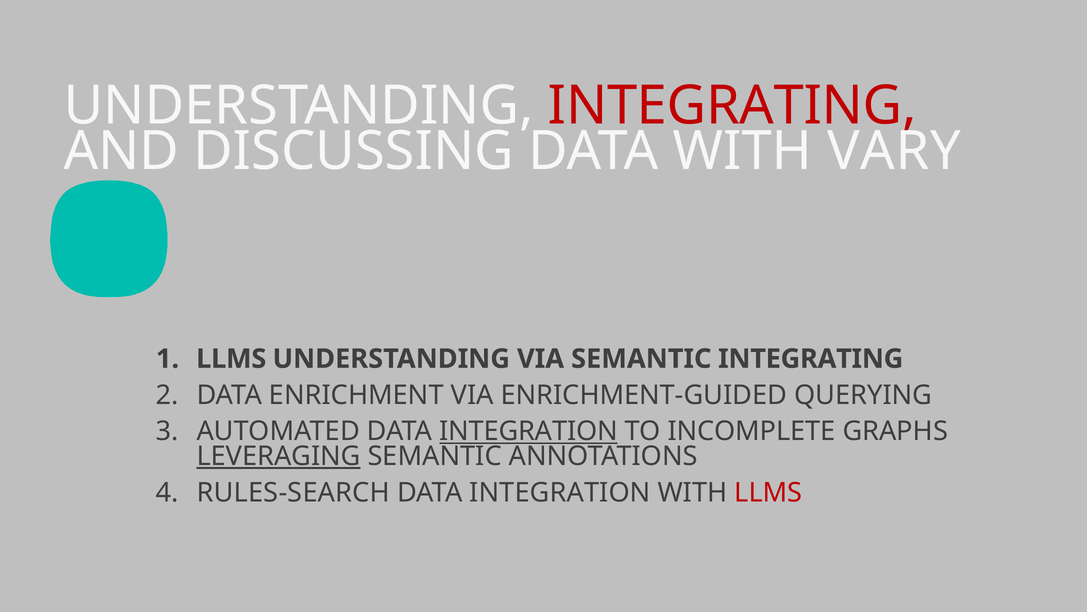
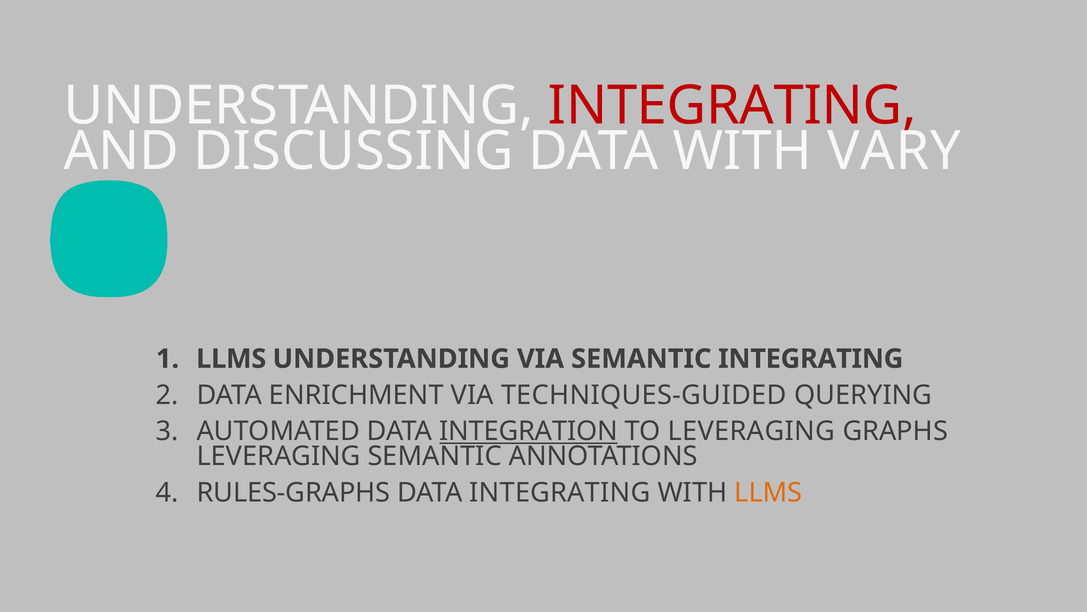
ENRICHMENT-GUIDED: ENRICHMENT-GUIDED -> TECHNIQUES-GUIDED (644, 395)
TO INCOMPLETE: INCOMPLETE -> LEVERAGING (751, 431)
LEVERAGING underline: present -> none (279, 456)
RULES-SEARCH: RULES-SEARCH -> RULES-GRAPHS (293, 492)
INTEGRATION: INTEGRATION -> INTEGRATING (560, 492)
LLMS colour: red -> orange (768, 492)
